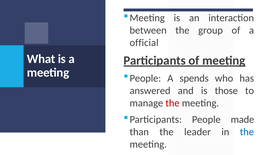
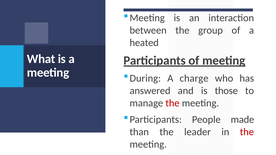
official: official -> heated (144, 43)
People: People -> During (145, 78)
spends: spends -> charge (194, 78)
the colour: blue -> red (247, 132)
